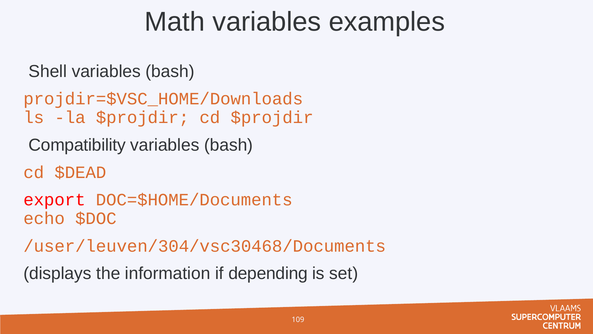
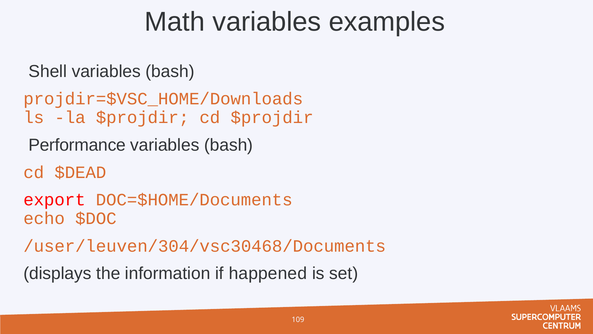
Compatibility: Compatibility -> Performance (77, 145)
depending: depending -> happened (268, 273)
